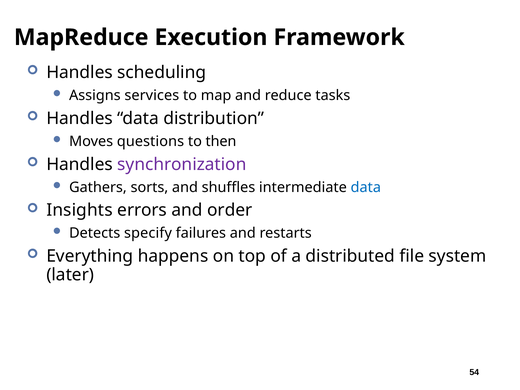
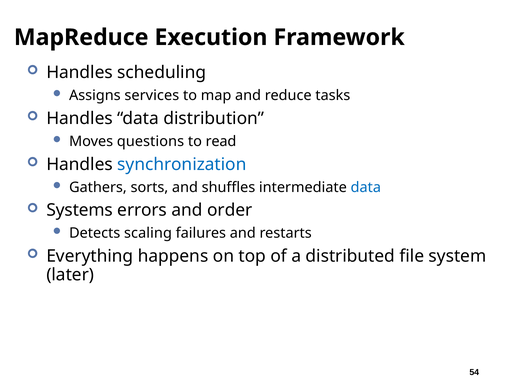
then: then -> read (221, 141)
synchronization colour: purple -> blue (182, 164)
Insights: Insights -> Systems (80, 210)
specify: specify -> scaling (148, 233)
